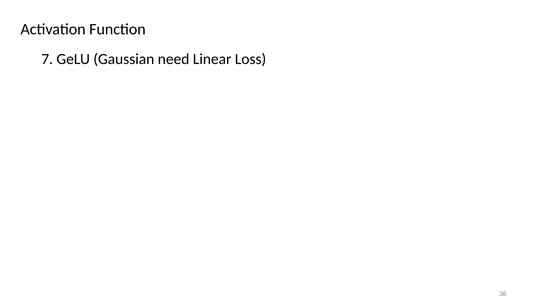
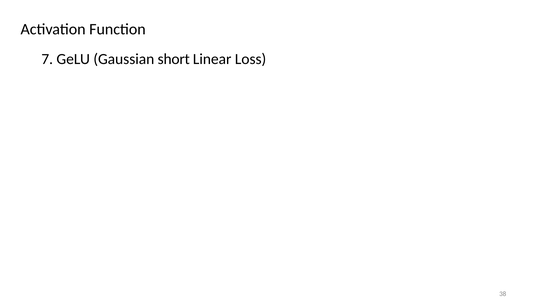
need: need -> short (174, 59)
